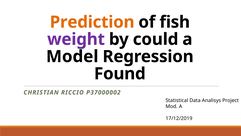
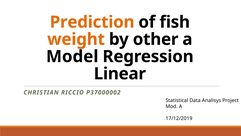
weight colour: purple -> orange (76, 39)
could: could -> other (156, 39)
Found: Found -> Linear (120, 74)
